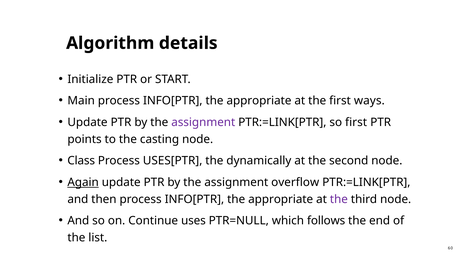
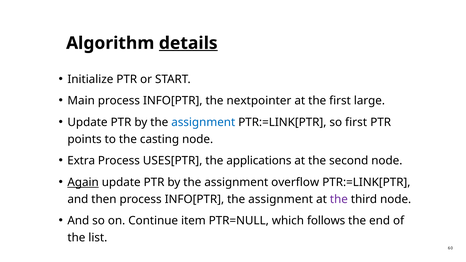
details underline: none -> present (188, 43)
appropriate: appropriate -> nextpointer (259, 101)
ways: ways -> large (369, 101)
assignment colour: purple -> blue (203, 122)
Class: Class -> Extra (81, 161)
dynamically: dynamically -> applications (259, 161)
appropriate: appropriate -> assignment (281, 199)
uses: uses -> item (193, 221)
